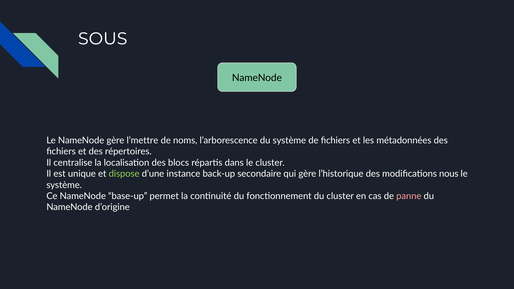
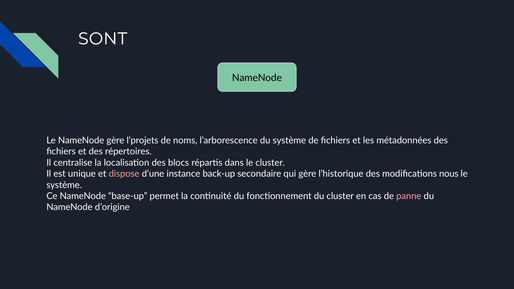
SOUS: SOUS -> SONT (103, 39)
l’mettre: l’mettre -> l’projets (142, 140)
dispose colour: light green -> pink (124, 174)
